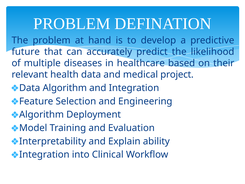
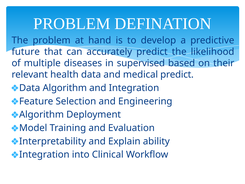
healthcare: healthcare -> supervised (141, 63)
medical project: project -> predict (177, 74)
